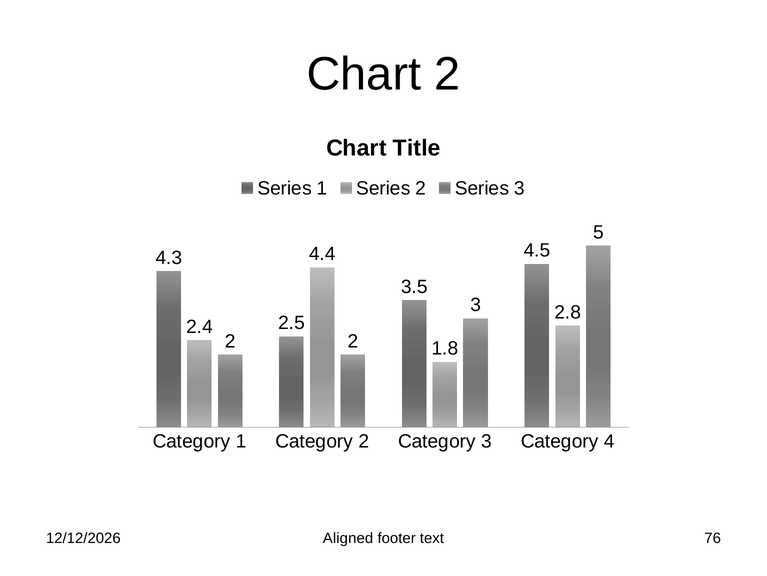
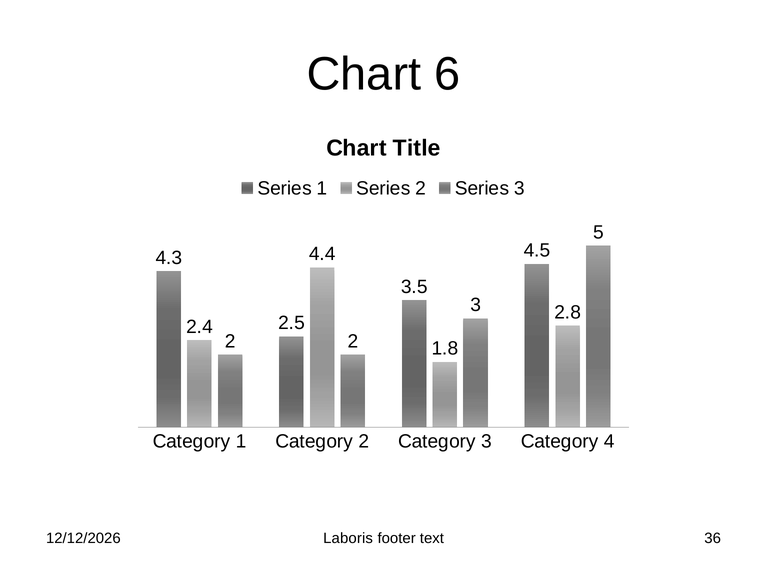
Chart 2: 2 -> 6 (447, 74)
Aligned: Aligned -> Laboris (348, 538)
76: 76 -> 36 (713, 538)
